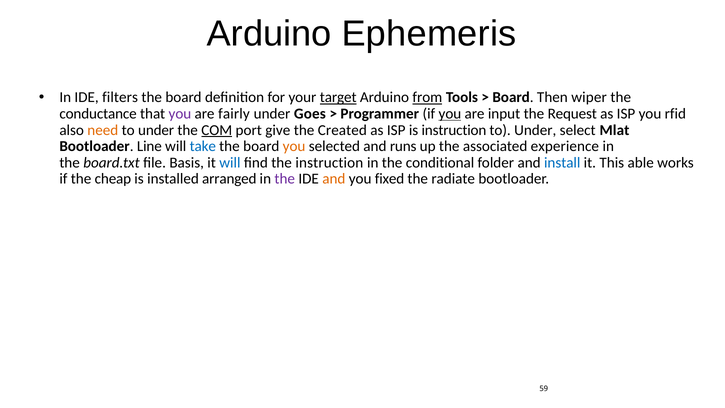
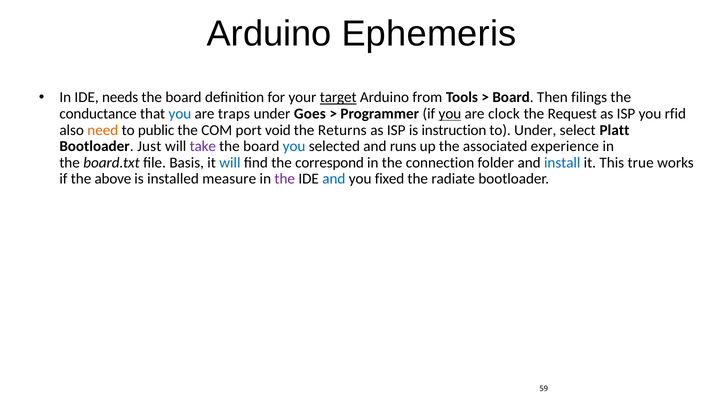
filters: filters -> needs (120, 97)
from underline: present -> none (427, 97)
wiper: wiper -> filings (589, 97)
you colour: purple -> blue (180, 114)
fairly: fairly -> traps (234, 114)
input: input -> clock (504, 114)
under: under -> public (156, 130)
COM underline: present -> none (217, 130)
give: give -> void (278, 130)
Created: Created -> Returns (342, 130)
Mlat: Mlat -> Platt (614, 130)
Line: Line -> Just (149, 146)
take colour: blue -> purple (203, 146)
you colour: orange -> blue (294, 146)
the instruction: instruction -> correspond (330, 163)
conditional: conditional -> connection (440, 163)
able: able -> true (641, 163)
cheap: cheap -> above (113, 179)
arranged: arranged -> measure (229, 179)
and colour: orange -> blue (334, 179)
